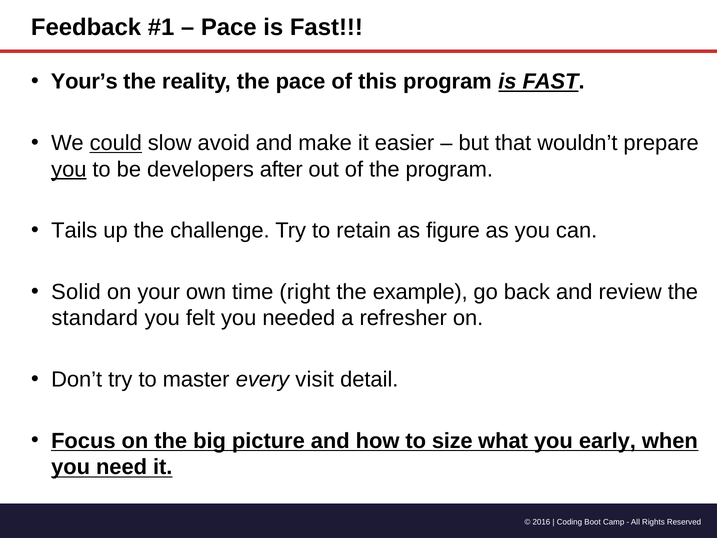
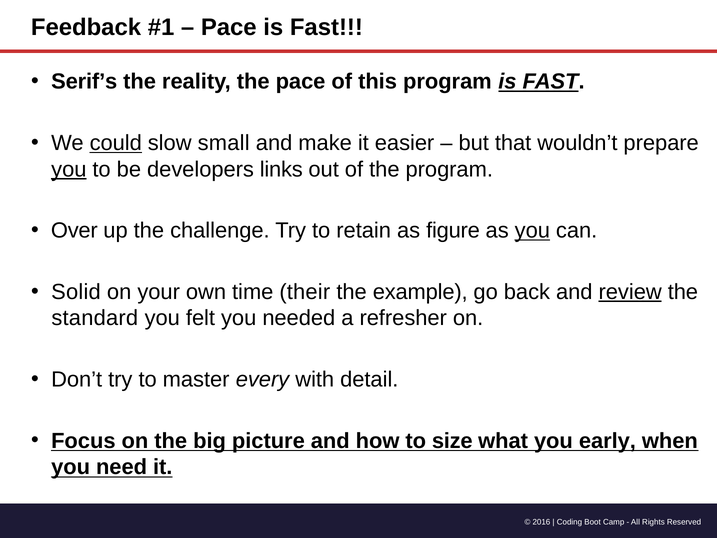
Your’s: Your’s -> Serif’s (84, 82)
avoid: avoid -> small (224, 143)
after: after -> links (281, 169)
Tails: Tails -> Over (74, 231)
you underline: none -> present (532, 231)
right: right -> their (305, 292)
review underline: none -> present (630, 292)
visit: visit -> with (315, 379)
